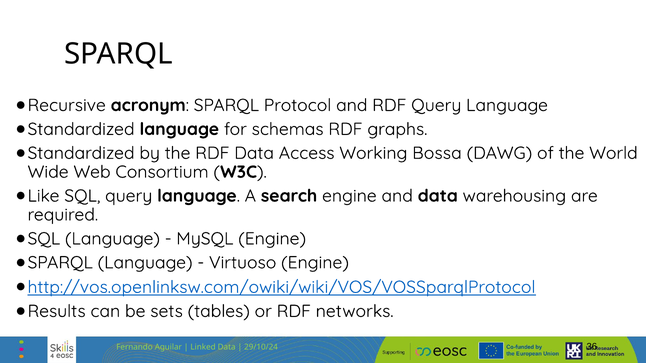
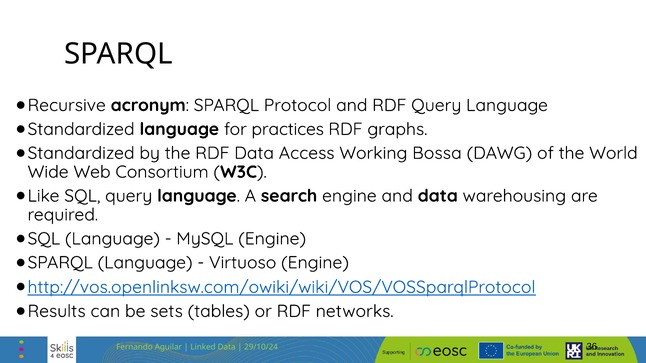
schemas: schemas -> practices (288, 129)
